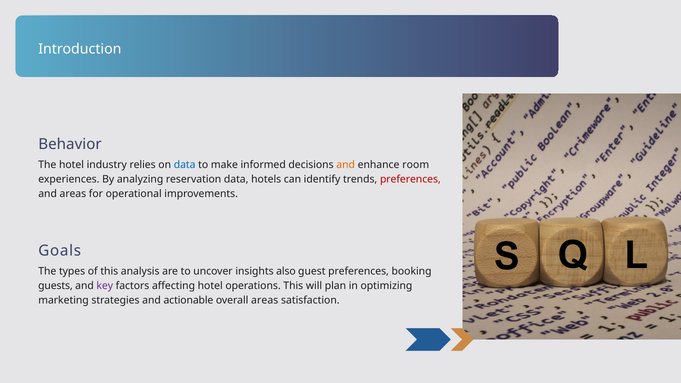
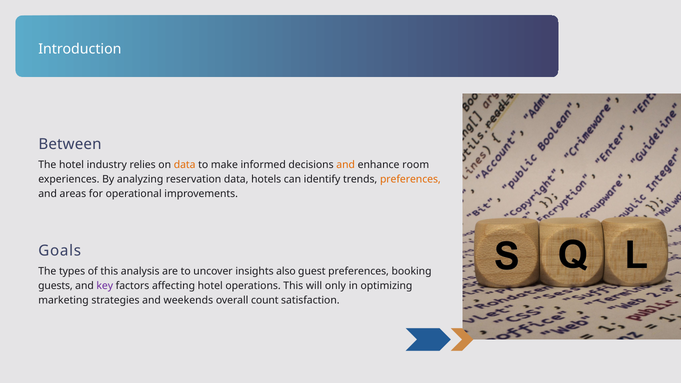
Behavior: Behavior -> Between (70, 144)
data colour: blue -> orange (185, 165)
preferences colour: red -> orange (410, 179)
plan: plan -> only (335, 286)
actionable: actionable -> weekends (188, 301)
overall areas: areas -> count (265, 301)
